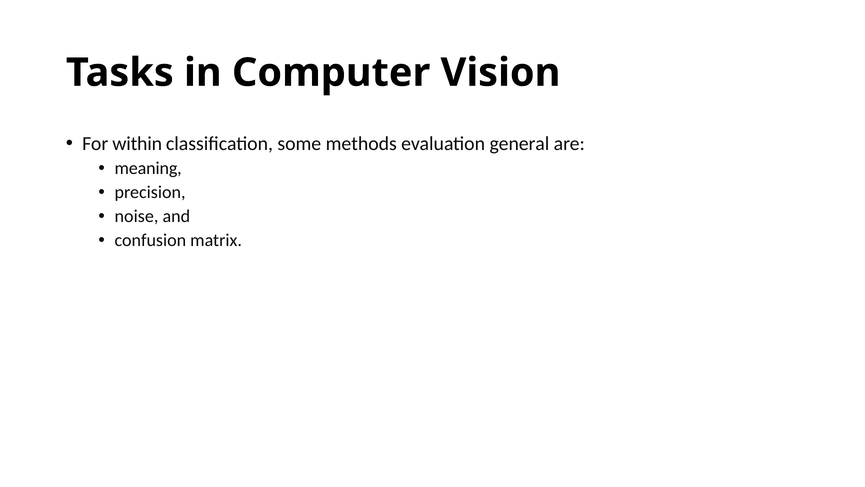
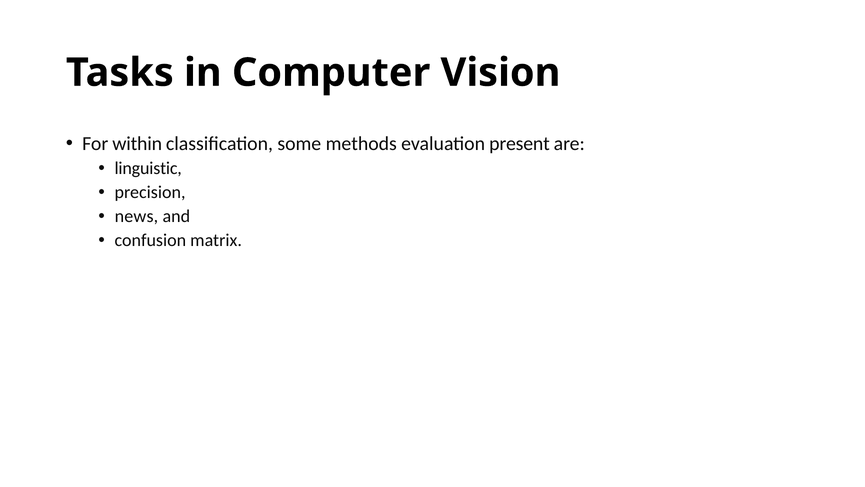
general: general -> present (519, 143)
meaning: meaning -> linguistic (148, 168)
noise: noise -> news (136, 216)
